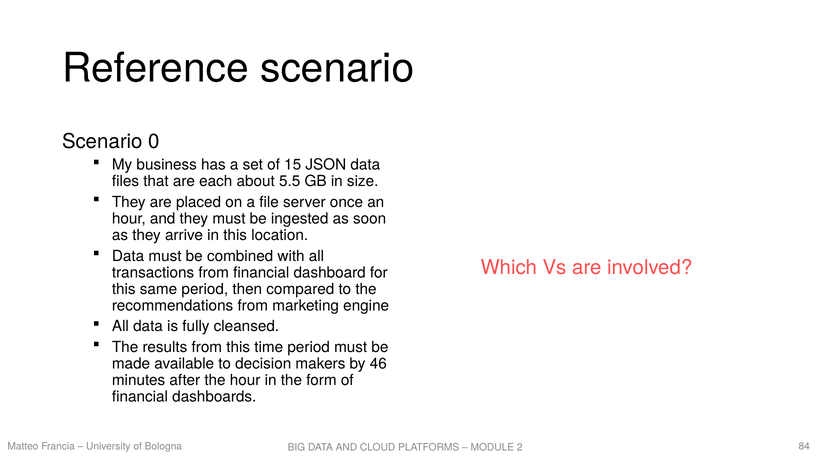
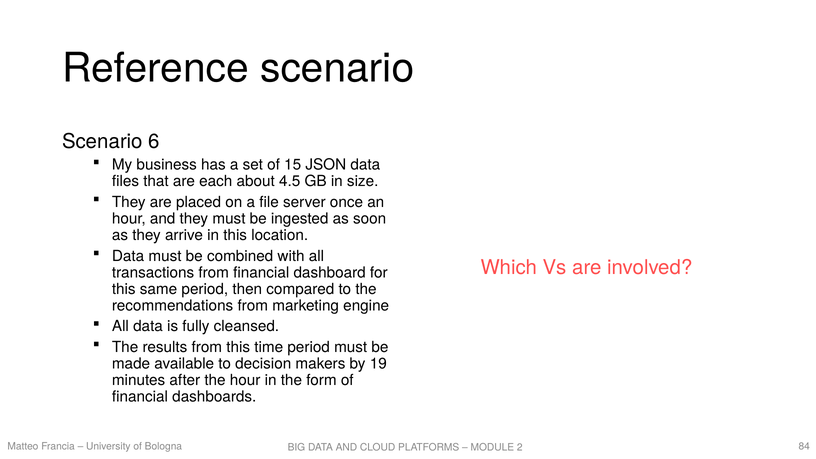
0: 0 -> 6 (154, 141)
5.5: 5.5 -> 4.5 (290, 181)
46: 46 -> 19 (378, 364)
